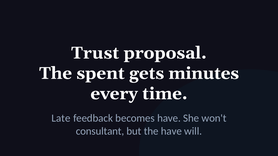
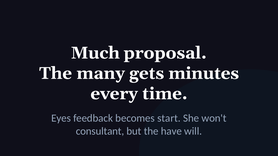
Trust: Trust -> Much (95, 53)
spent: spent -> many (101, 73)
Late: Late -> Eyes (61, 118)
becomes have: have -> start (169, 118)
